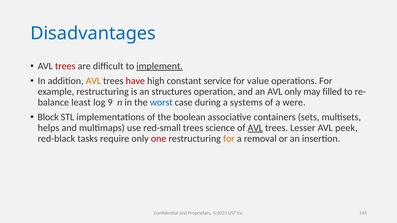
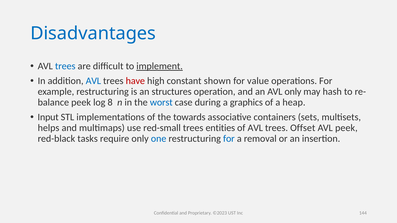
trees colour: red -> blue (65, 66)
AVL colour: orange -> blue (93, 81)
service: service -> shown (217, 81)
filled: filled -> hash (332, 92)
least: least -> peek (81, 103)
9: 9 -> 8 (110, 103)
systems: systems -> graphics (246, 103)
were: were -> heap (294, 103)
Block: Block -> Input (48, 117)
boolean: boolean -> towards (189, 117)
science: science -> entities (220, 128)
AVL underline: present -> none (255, 128)
Lesser: Lesser -> Offset (303, 128)
one colour: red -> blue (159, 139)
for colour: orange -> blue (229, 139)
